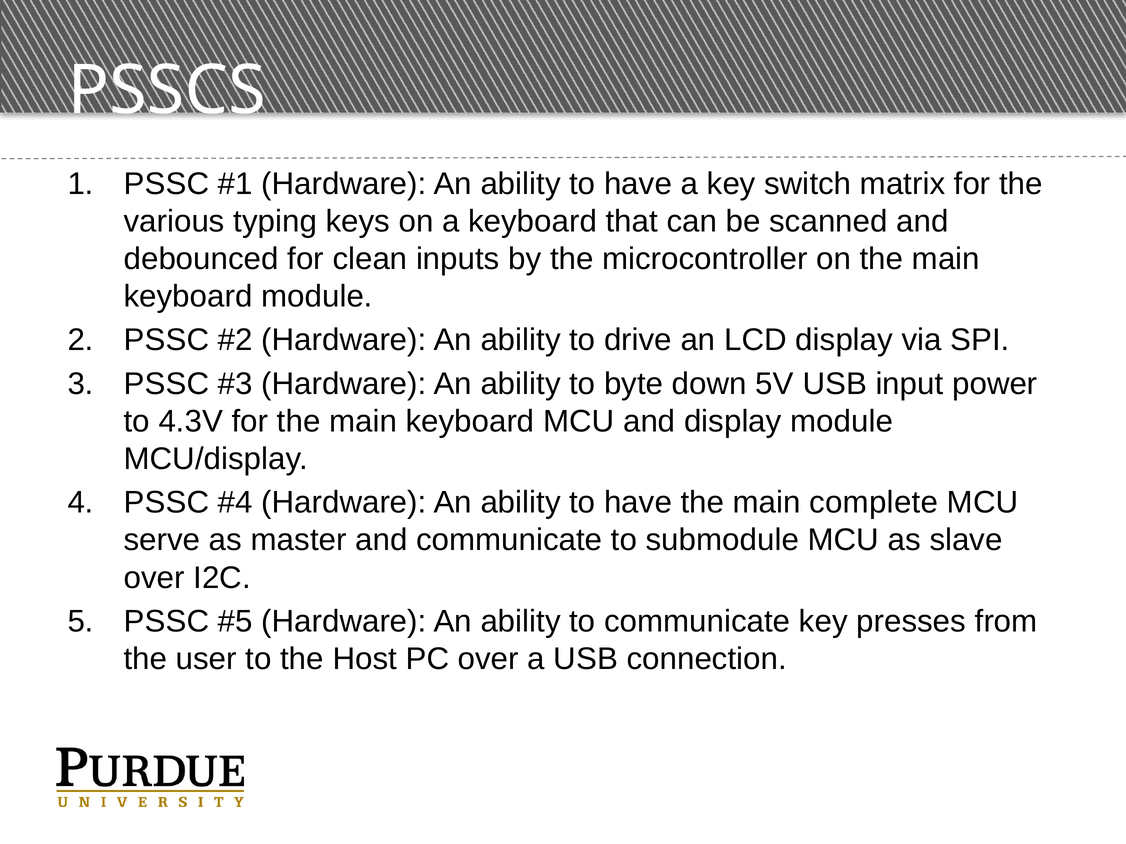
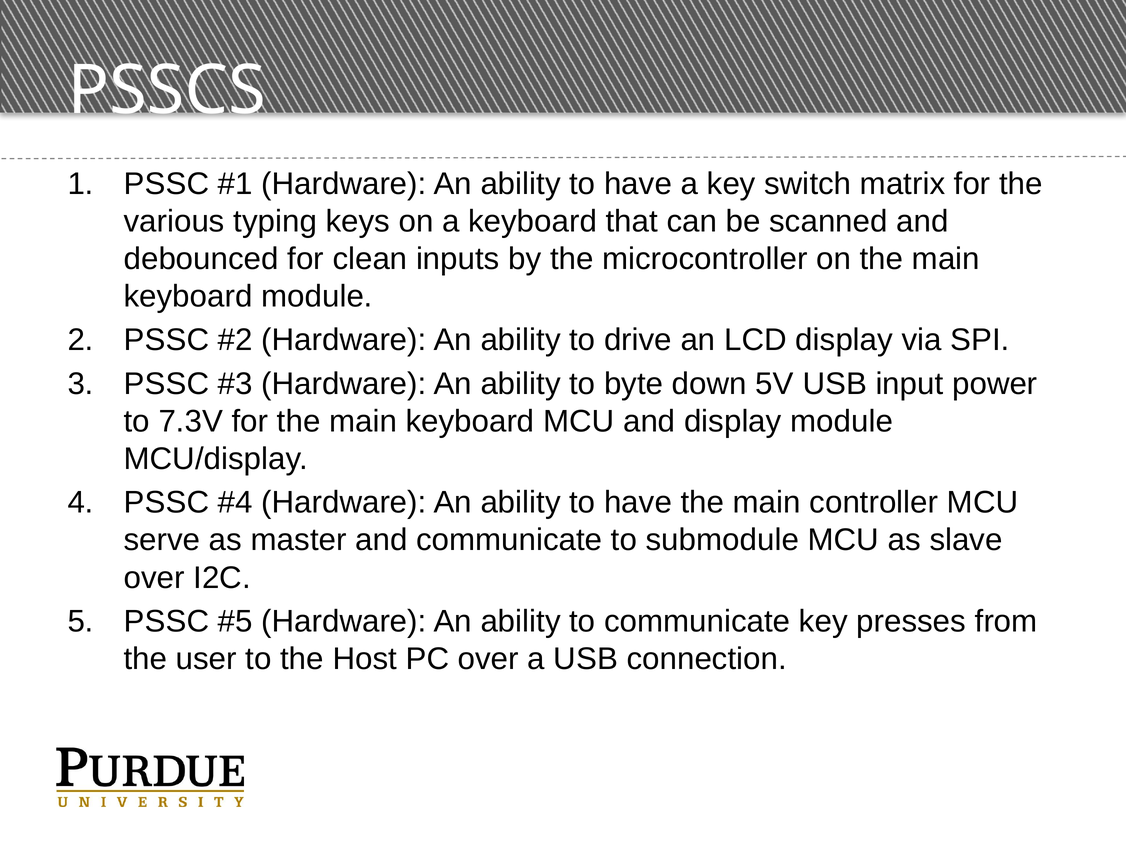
4.3V: 4.3V -> 7.3V (191, 422)
complete: complete -> controller (874, 503)
